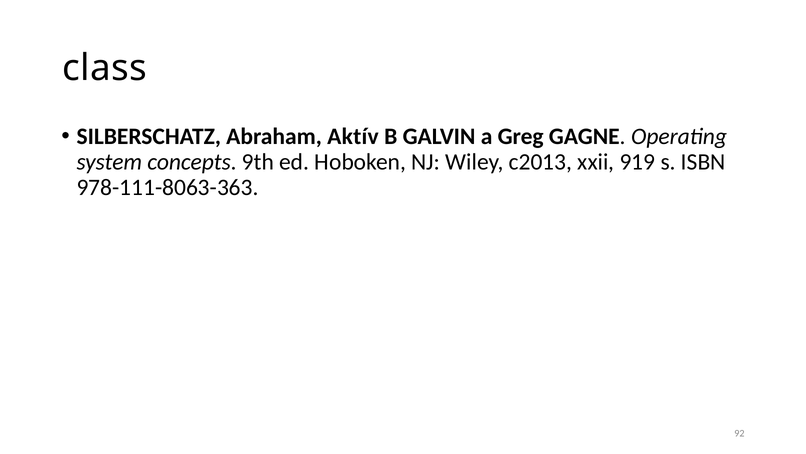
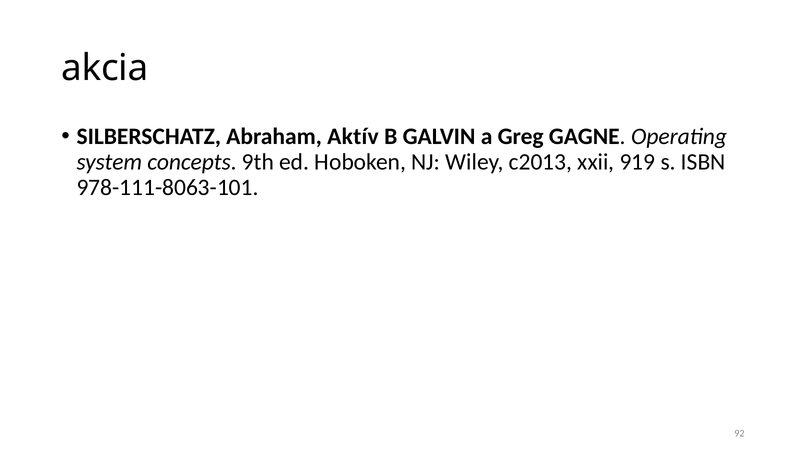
class: class -> akcia (105, 68)
978-111-8063-363: 978-111-8063-363 -> 978-111-8063-101 (168, 187)
